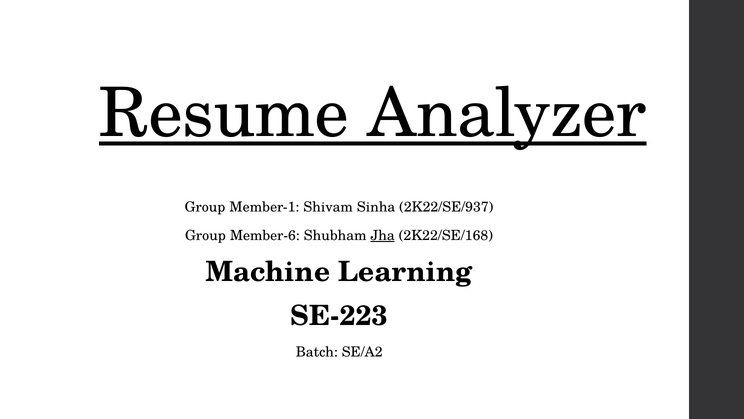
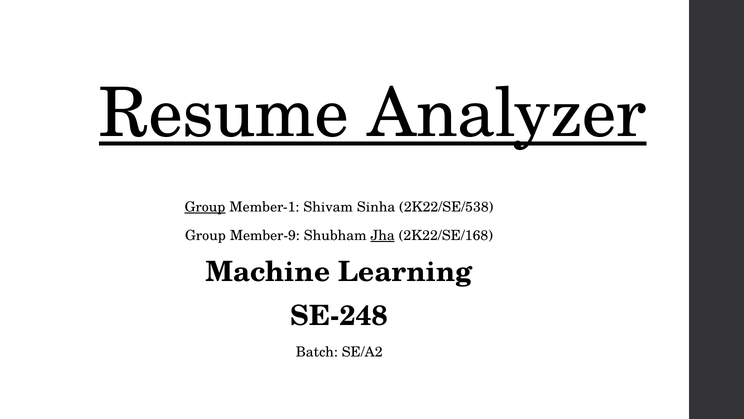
Group underline: none -> present (205, 207)
2K22/SE/937: 2K22/SE/937 -> 2K22/SE/538 (446, 207)
Member-6: Member-6 -> Member-9 (265, 235)
SE-223: SE-223 -> SE-248 (339, 316)
